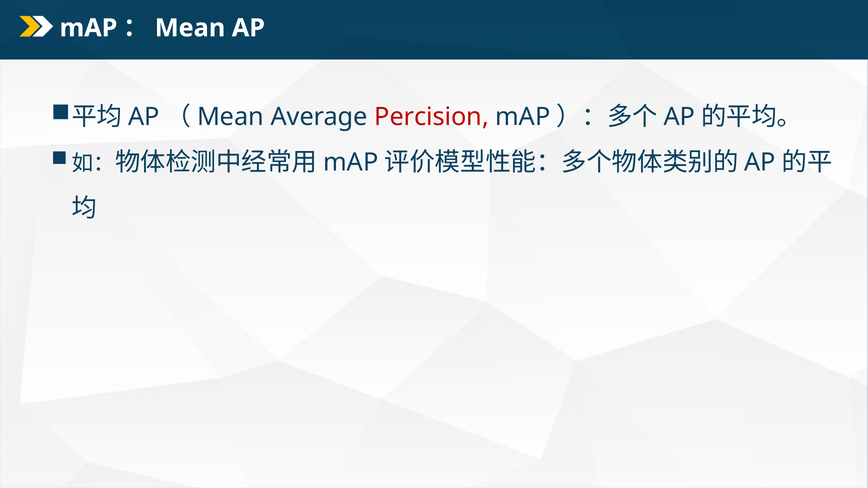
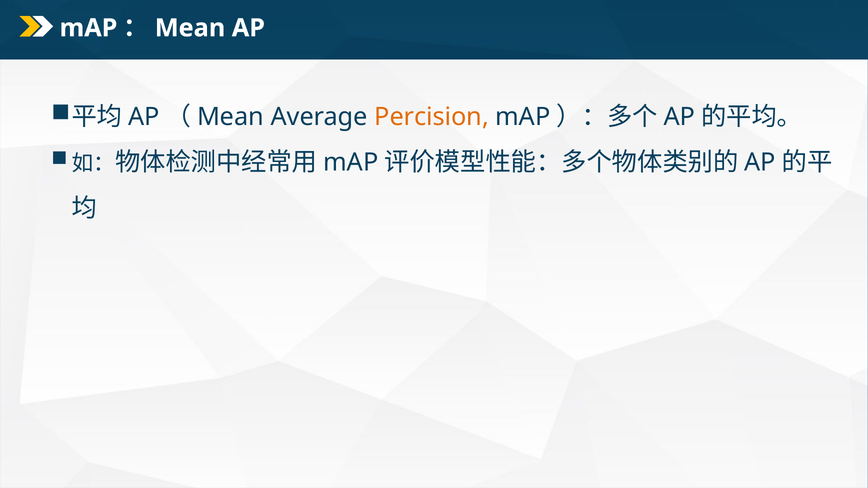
Percision colour: red -> orange (432, 117)
